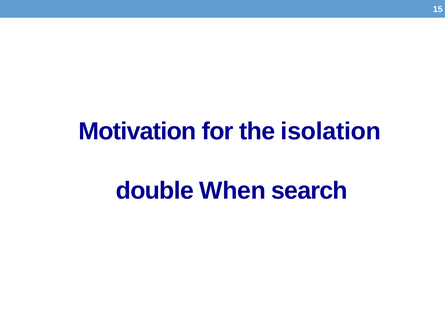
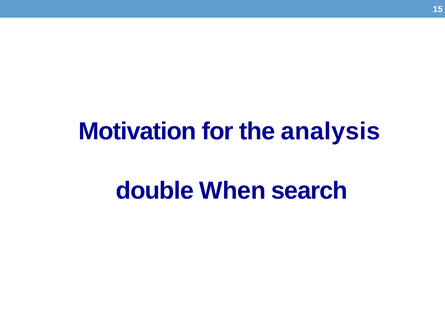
isolation: isolation -> analysis (331, 132)
